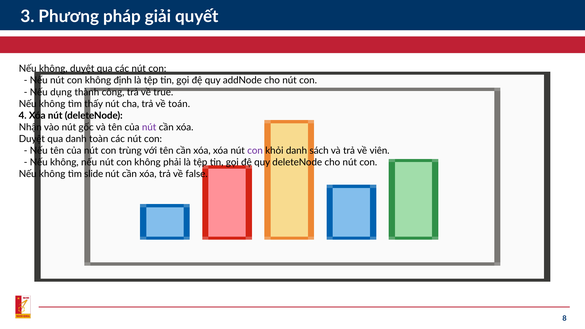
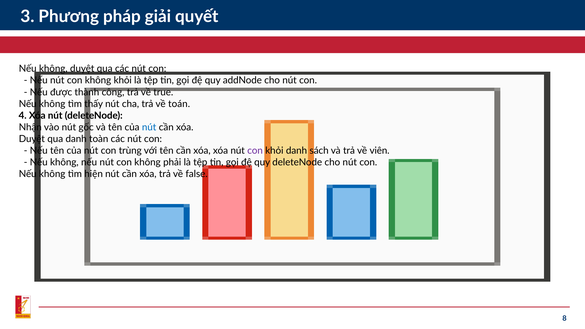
không định: định -> khỏi (123, 80)
dụng: dụng -> được (61, 92)
nút colour: purple -> blue (149, 127)
slide: slide -> hiện (94, 174)
